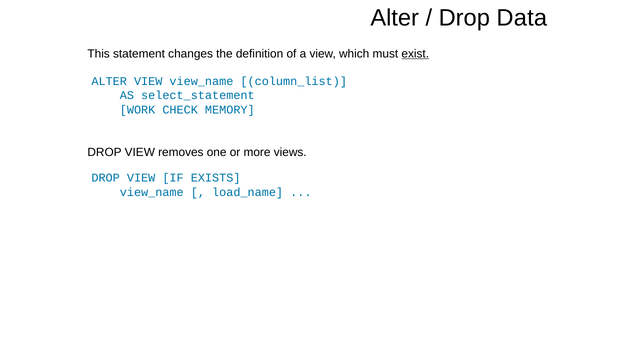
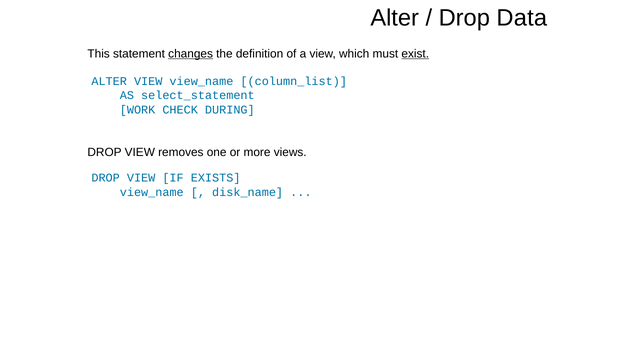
changes underline: none -> present (191, 54)
MEMORY: MEMORY -> DURING (230, 110)
load_name: load_name -> disk_name (248, 192)
